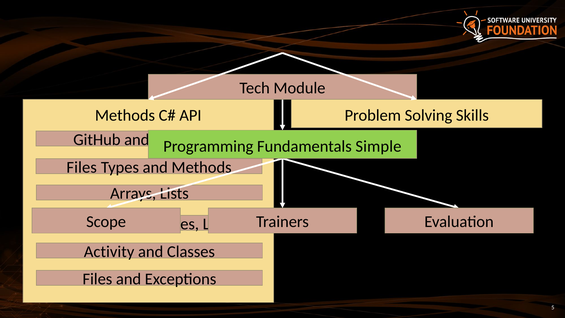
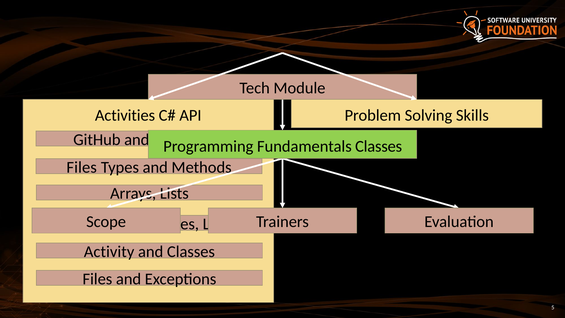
Methods: Methods -> Activities (125, 115)
Fundamentals Simple: Simple -> Classes (379, 146)
